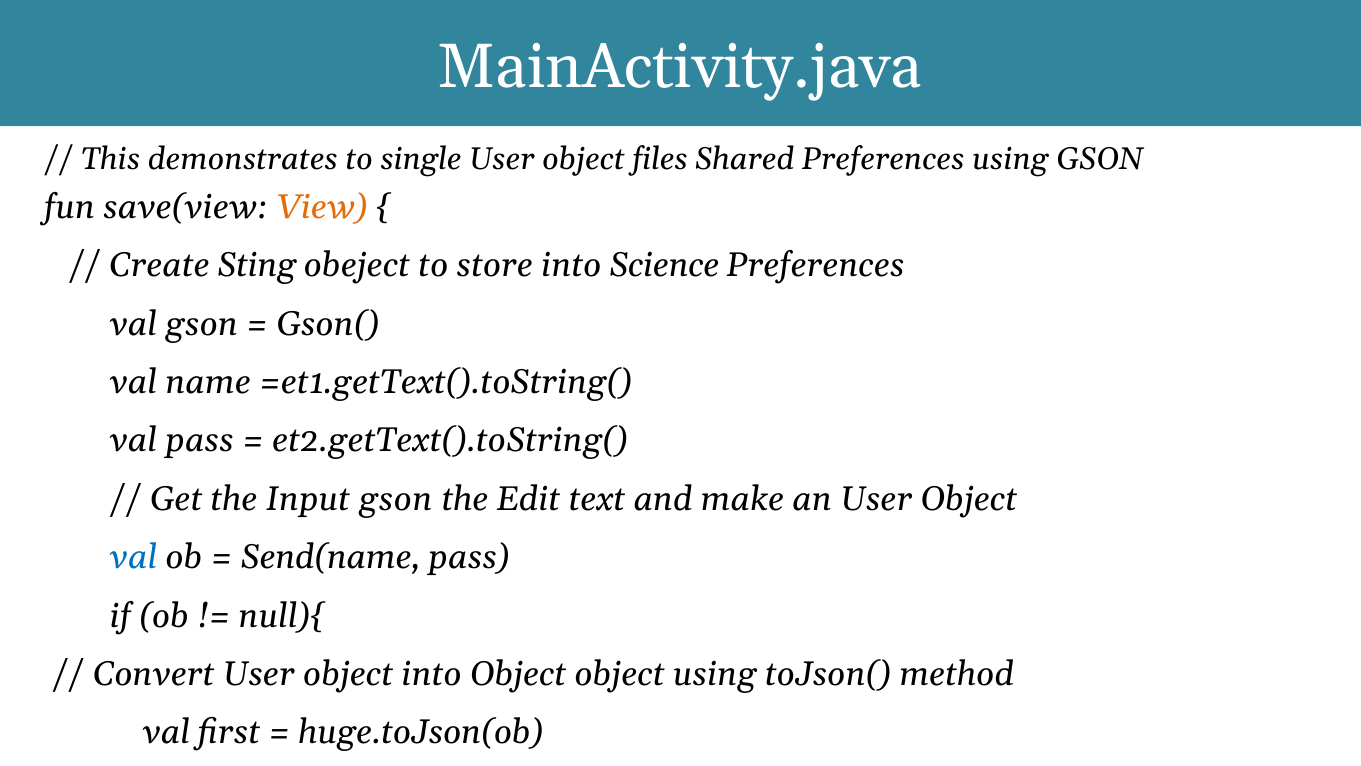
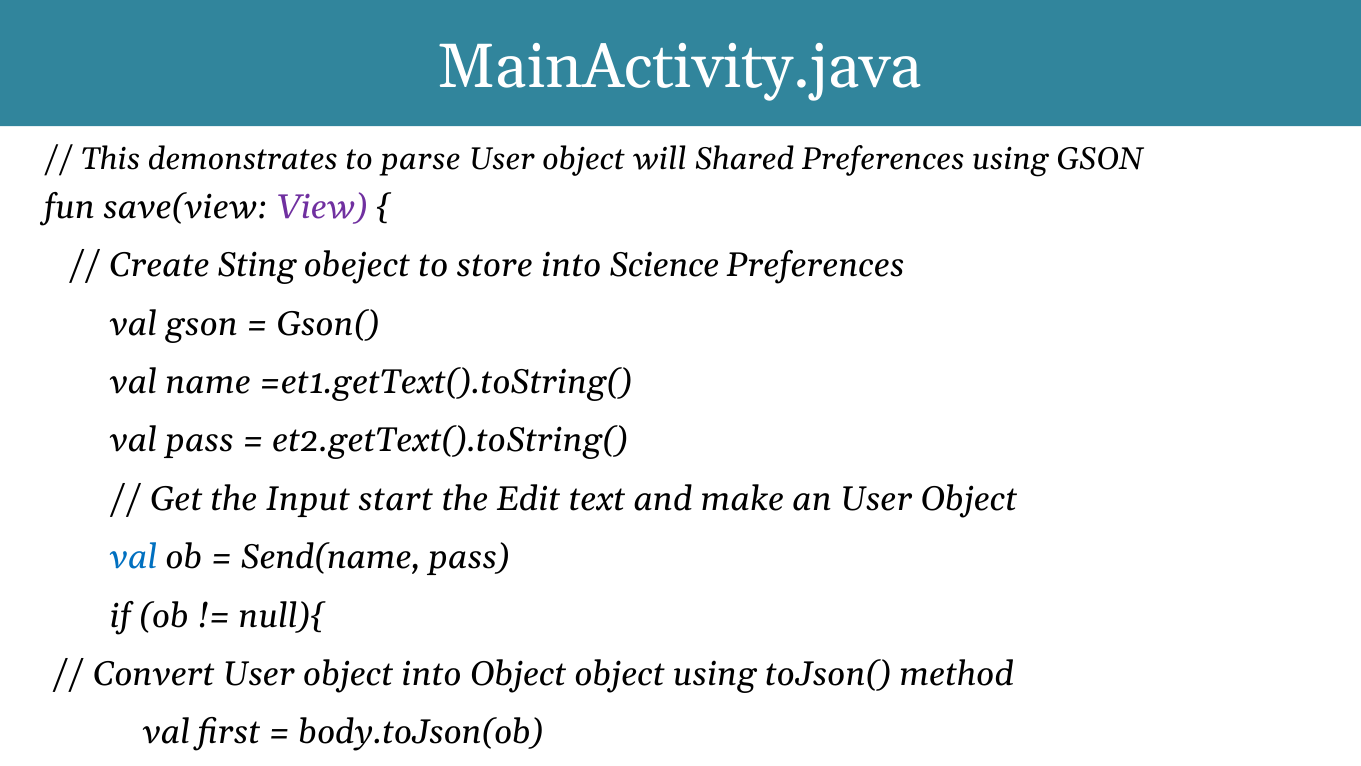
single: single -> parse (421, 160)
files: files -> will (660, 160)
View colour: orange -> purple (323, 207)
Input gson: gson -> start (396, 499)
huge.toJson(ob: huge.toJson(ob -> body.toJson(ob (421, 732)
